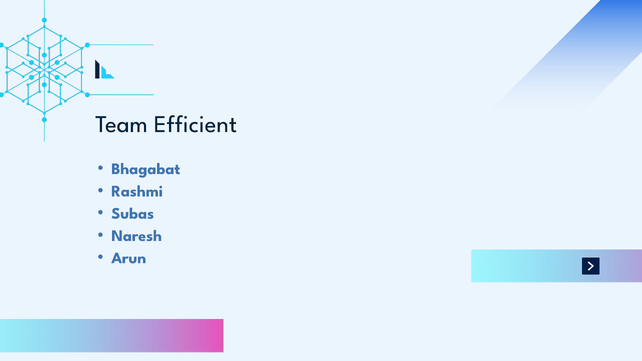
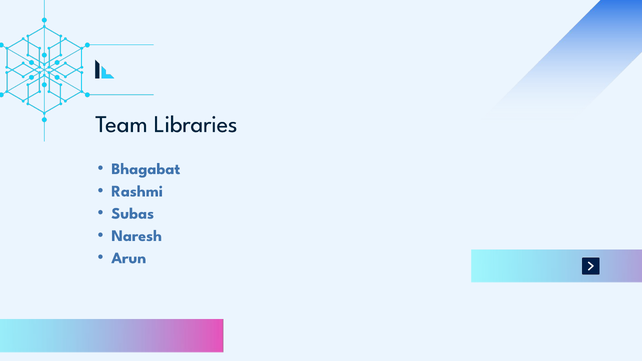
Efficient: Efficient -> Libraries (196, 124)
